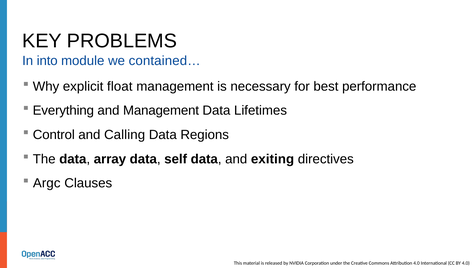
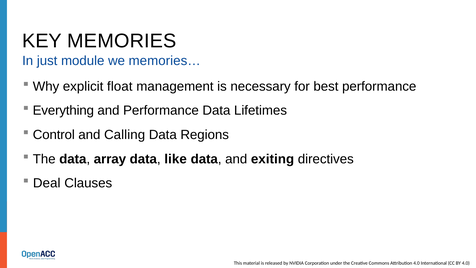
PROBLEMS: PROBLEMS -> MEMORIES (122, 41)
into: into -> just (47, 61)
contained…: contained… -> memories… (165, 61)
and Management: Management -> Performance (161, 110)
self: self -> like (176, 159)
Argc: Argc -> Deal (47, 183)
